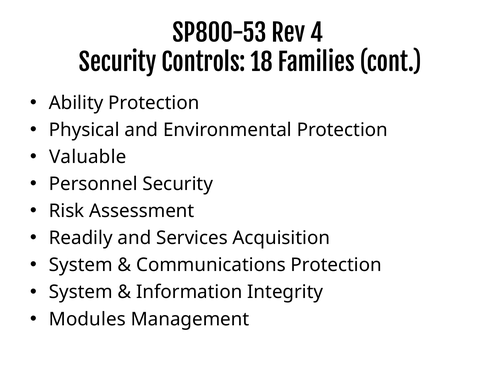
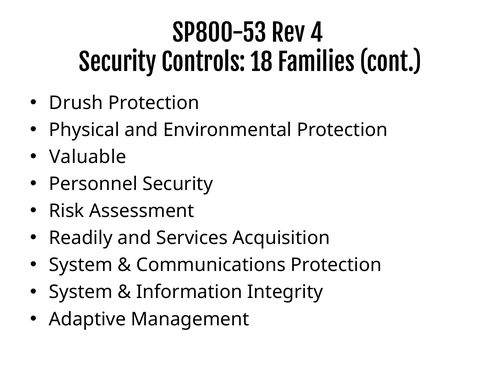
Ability: Ability -> Drush (76, 103)
Modules: Modules -> Adaptive (87, 319)
